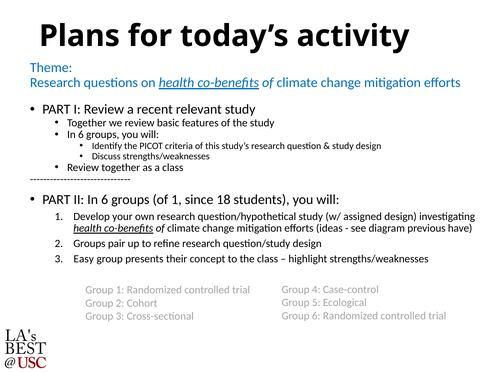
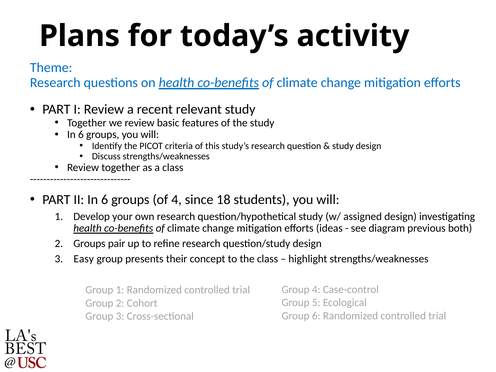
of 1: 1 -> 4 (177, 200)
have: have -> both (460, 228)
